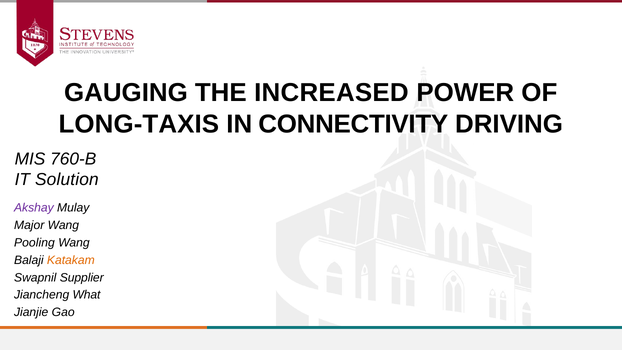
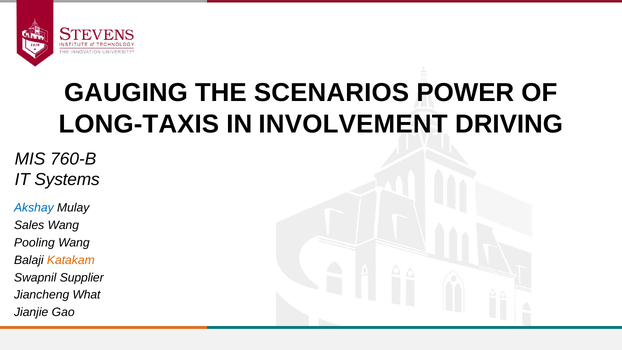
INCREASED: INCREASED -> SCENARIOS (331, 93)
CONNECTIVITY: CONNECTIVITY -> INVOLVEMENT (353, 124)
Solution: Solution -> Systems (67, 180)
Akshay colour: purple -> blue (34, 208)
Major: Major -> Sales (29, 225)
